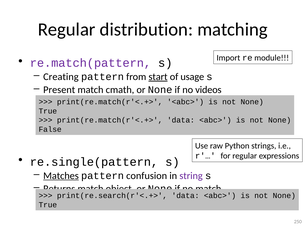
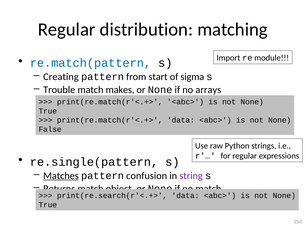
re.match(pattern colour: purple -> blue (90, 63)
start underline: present -> none (158, 77)
usage: usage -> sigma (192, 77)
Present: Present -> Trouble (59, 90)
cmath: cmath -> makes (120, 90)
videos: videos -> arrays (208, 90)
